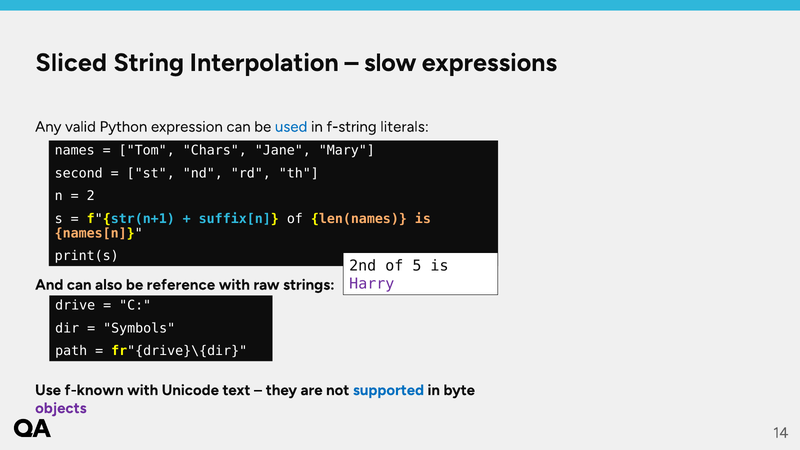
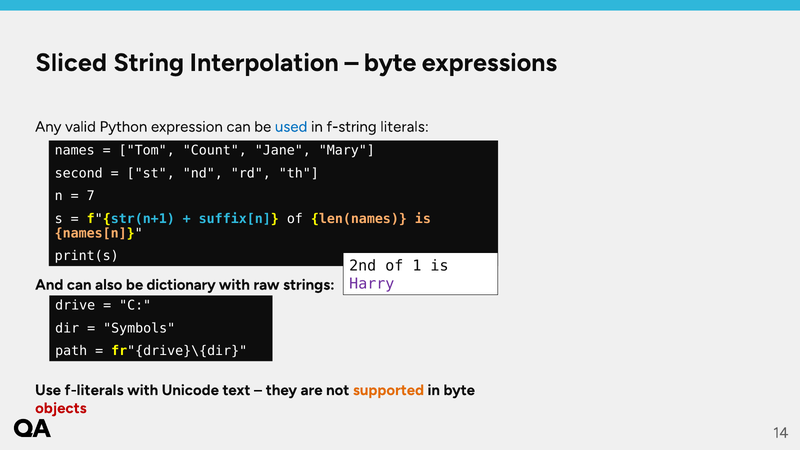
slow: slow -> byte (390, 63)
Chars: Chars -> Count (215, 151)
2: 2 -> 7 (91, 196)
5: 5 -> 1 (417, 266)
reference: reference -> dictionary (181, 285)
f-known: f-known -> f-literals (94, 390)
supported colour: blue -> orange (388, 390)
objects colour: purple -> red (61, 408)
